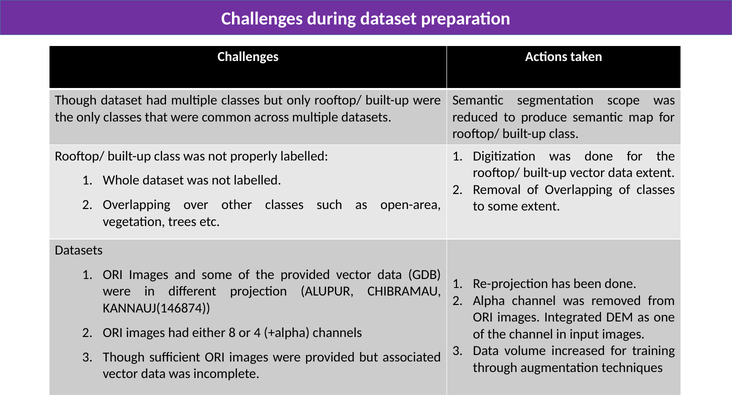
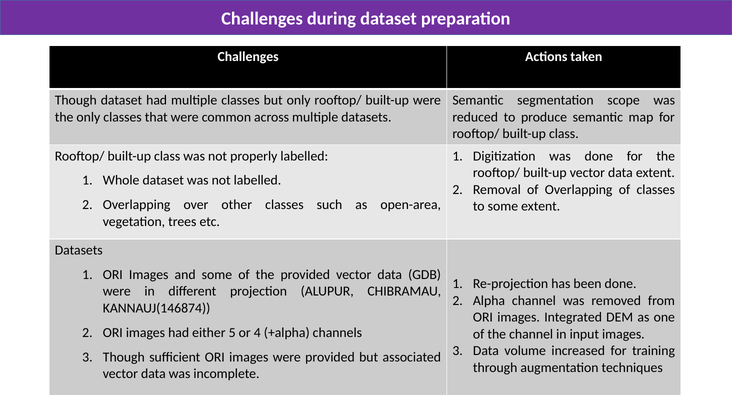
8: 8 -> 5 (232, 332)
